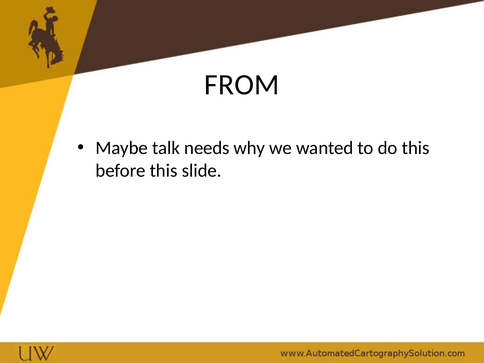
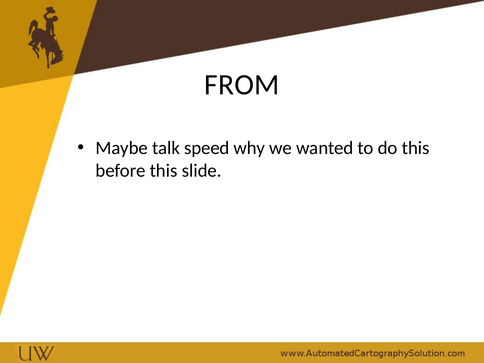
needs: needs -> speed (207, 148)
